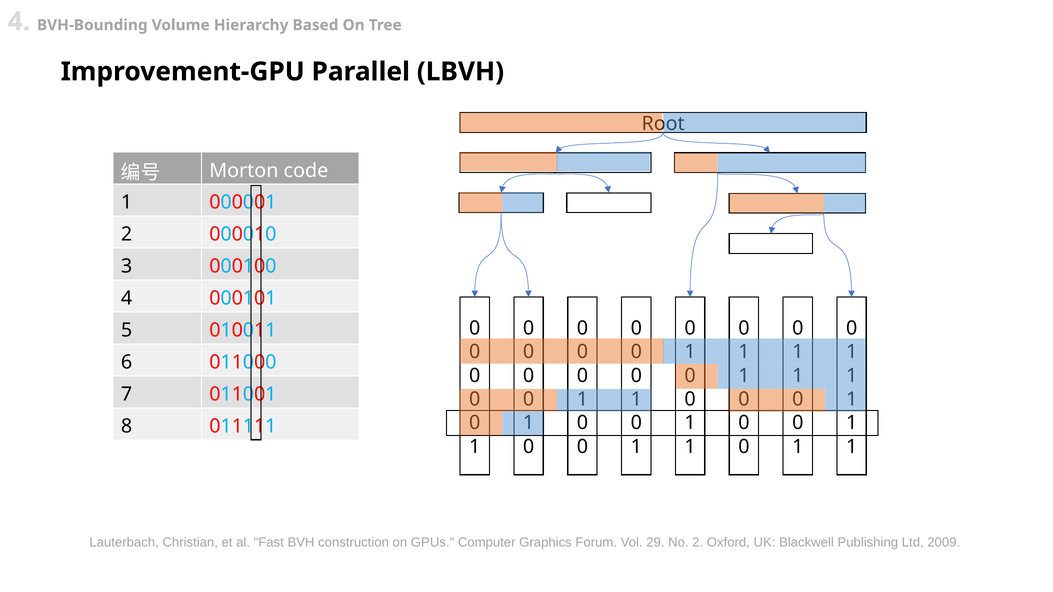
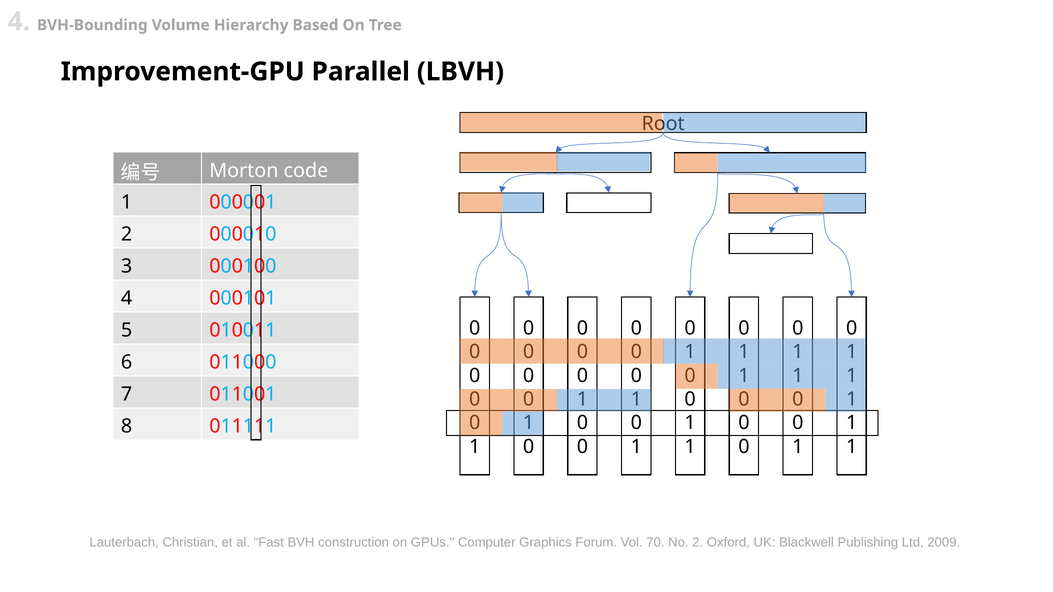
29: 29 -> 70 (655, 543)
